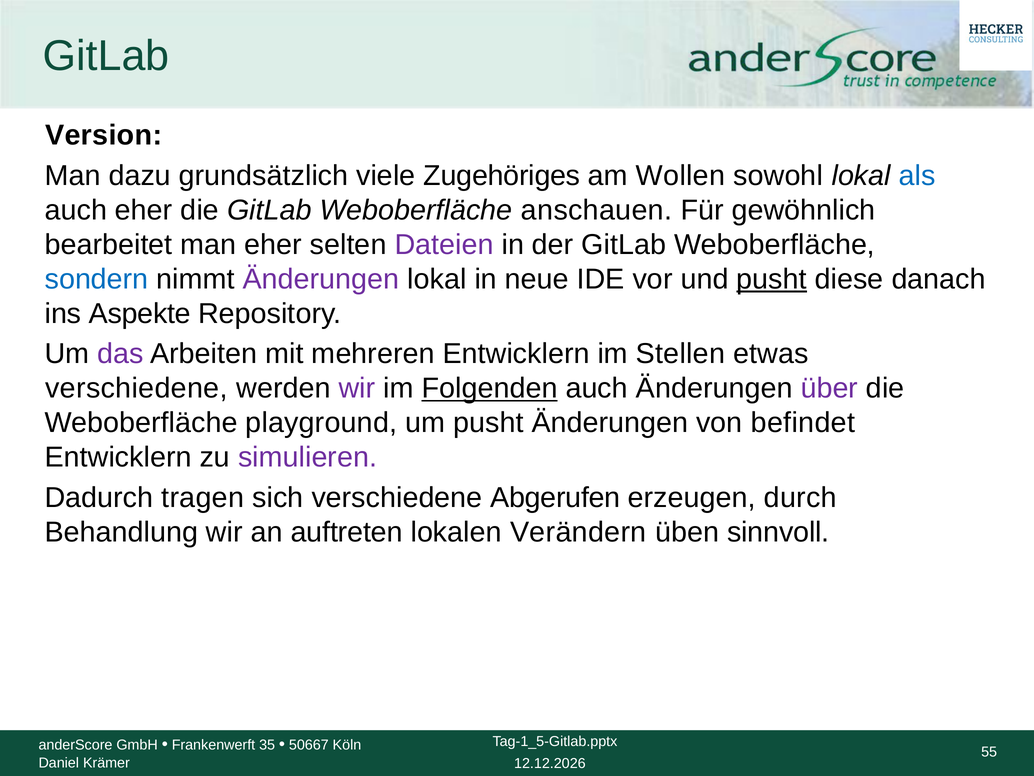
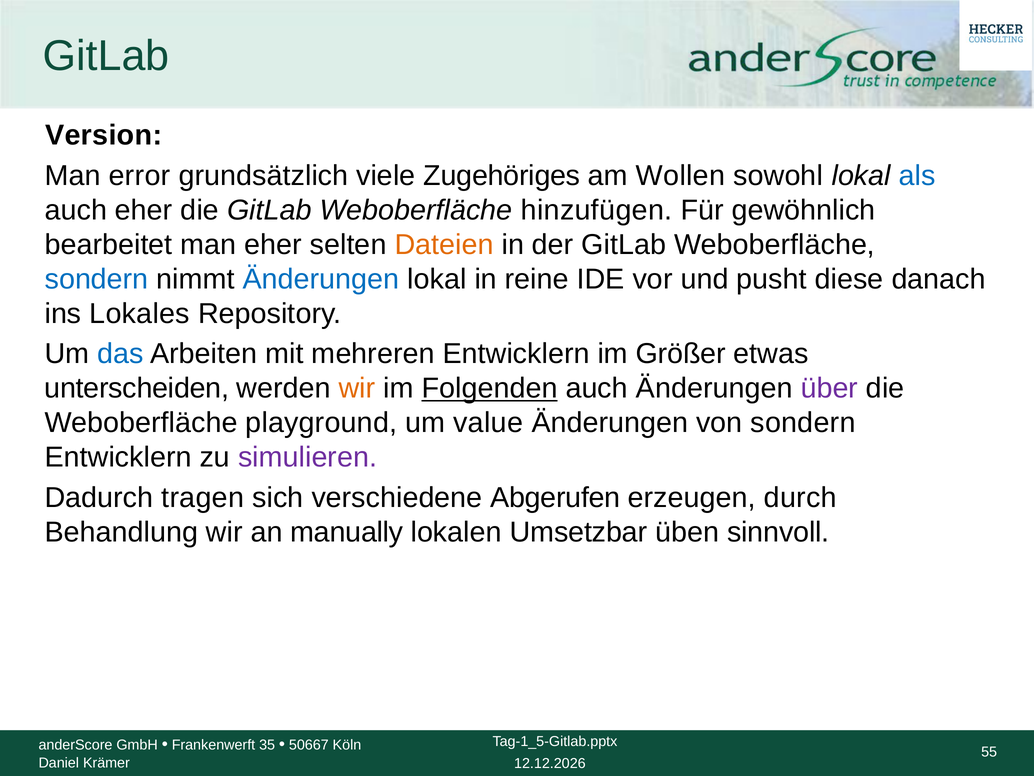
dazu: dazu -> error (140, 176)
anschauen: anschauen -> hinzufügen (597, 210)
Dateien colour: purple -> orange (444, 245)
Änderungen colour: purple -> blue (321, 279)
neue: neue -> reine (537, 279)
pusht underline: present -> none (772, 279)
Aspekte: Aspekte -> Lokales (140, 314)
das colour: purple -> blue (121, 354)
Stellen: Stellen -> Größer (681, 354)
verschiedene: verschiedene -> unterscheiden (137, 388)
wir colour: purple -> orange (357, 388)
um pusht: pusht -> value (488, 423)
von befindet: befindet -> sondern (803, 423)
auftreten: auftreten -> manually (347, 532)
Verändern: Verändern -> Umsetzbar (578, 532)
